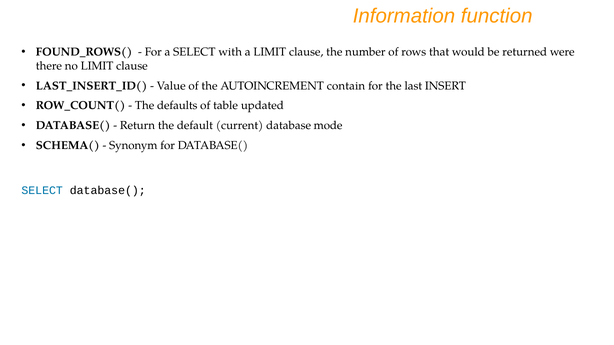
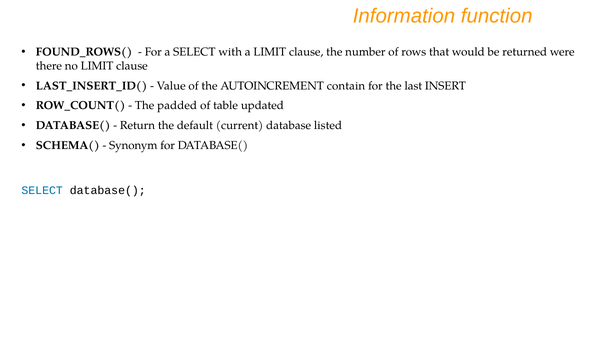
defaults: defaults -> padded (177, 106)
mode: mode -> listed (328, 126)
